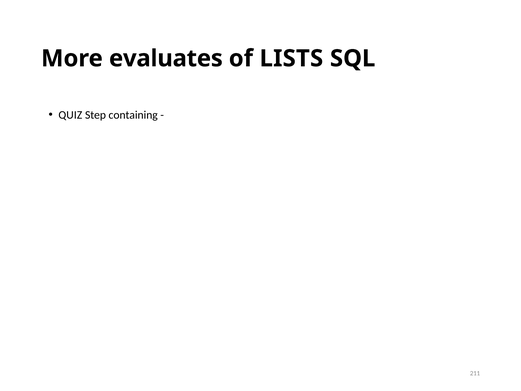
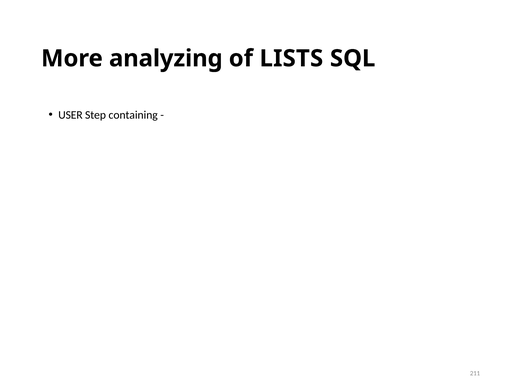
evaluates: evaluates -> analyzing (166, 58)
QUIZ: QUIZ -> USER (70, 115)
